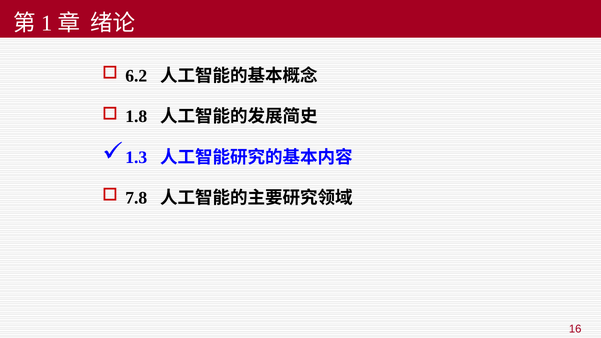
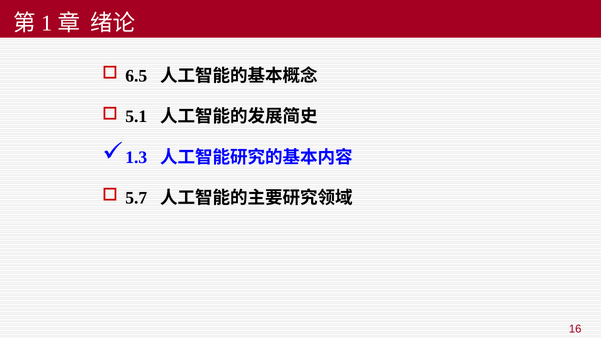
6.2: 6.2 -> 6.5 (136, 76)
1.8: 1.8 -> 5.1 (136, 117)
7.8: 7.8 -> 5.7 (136, 198)
